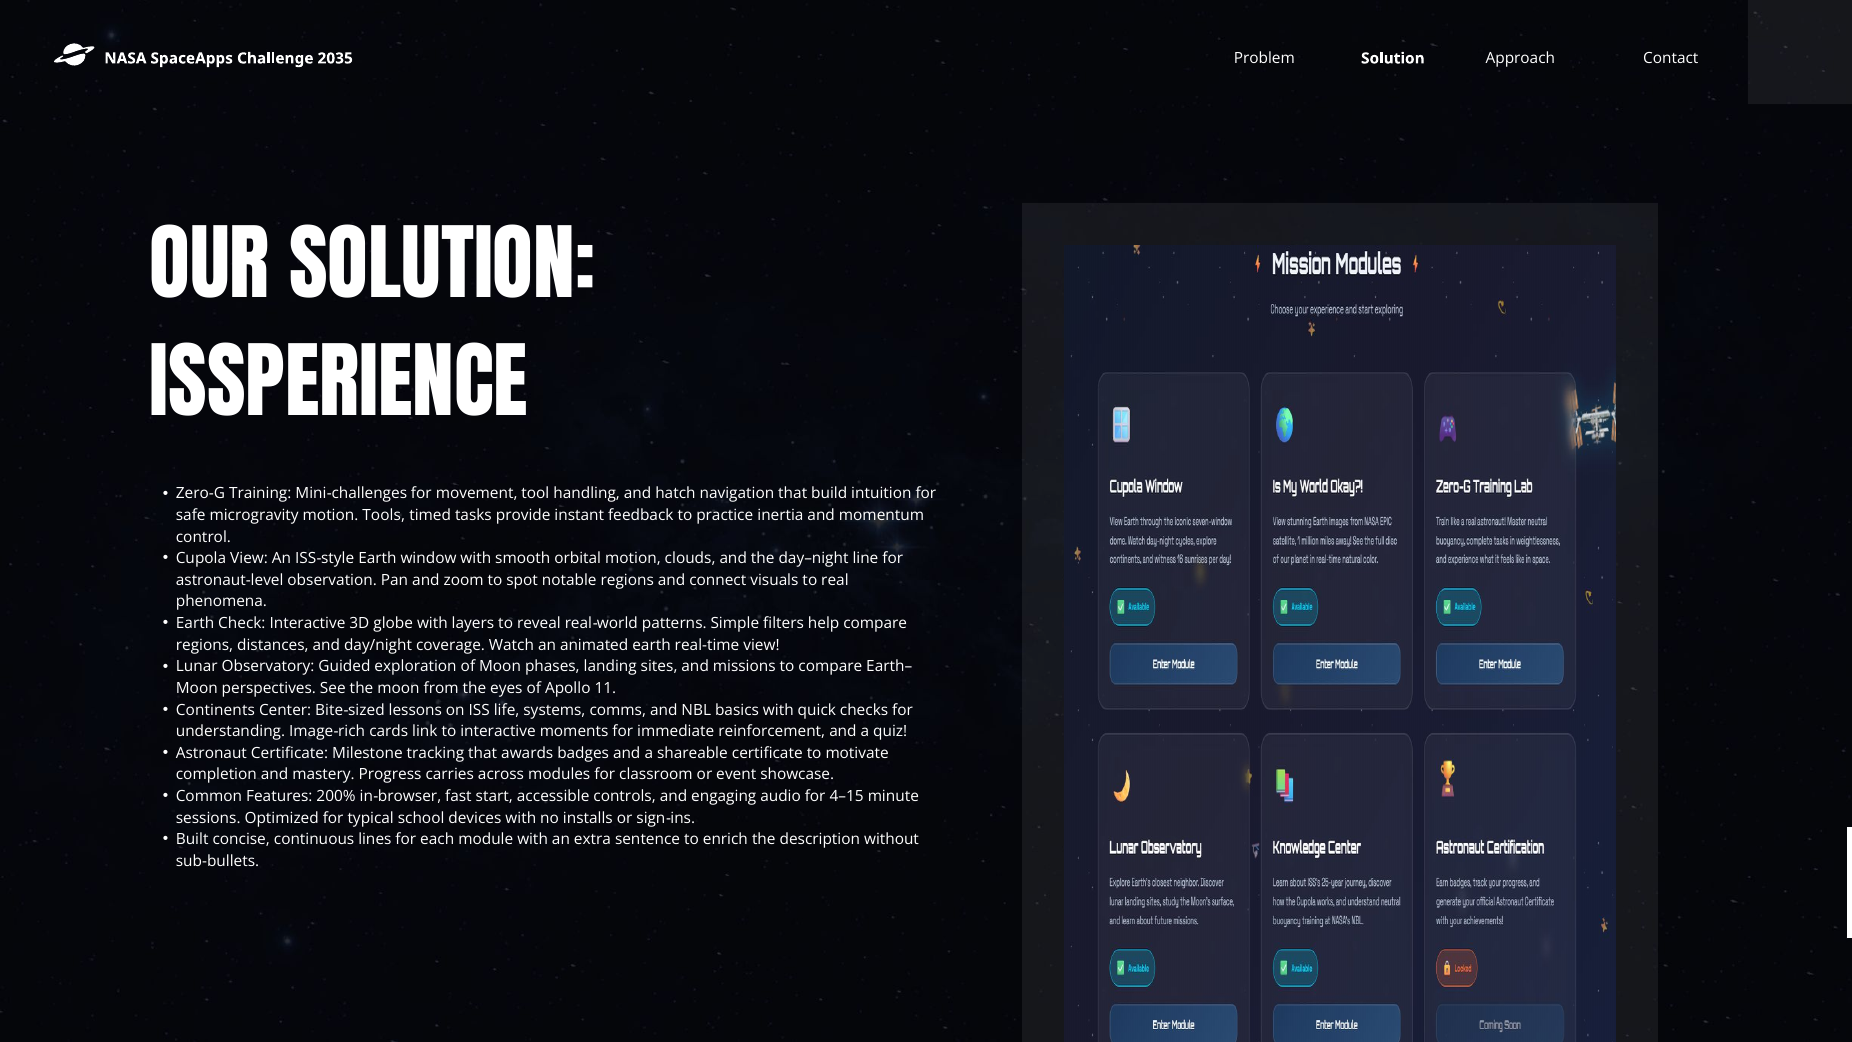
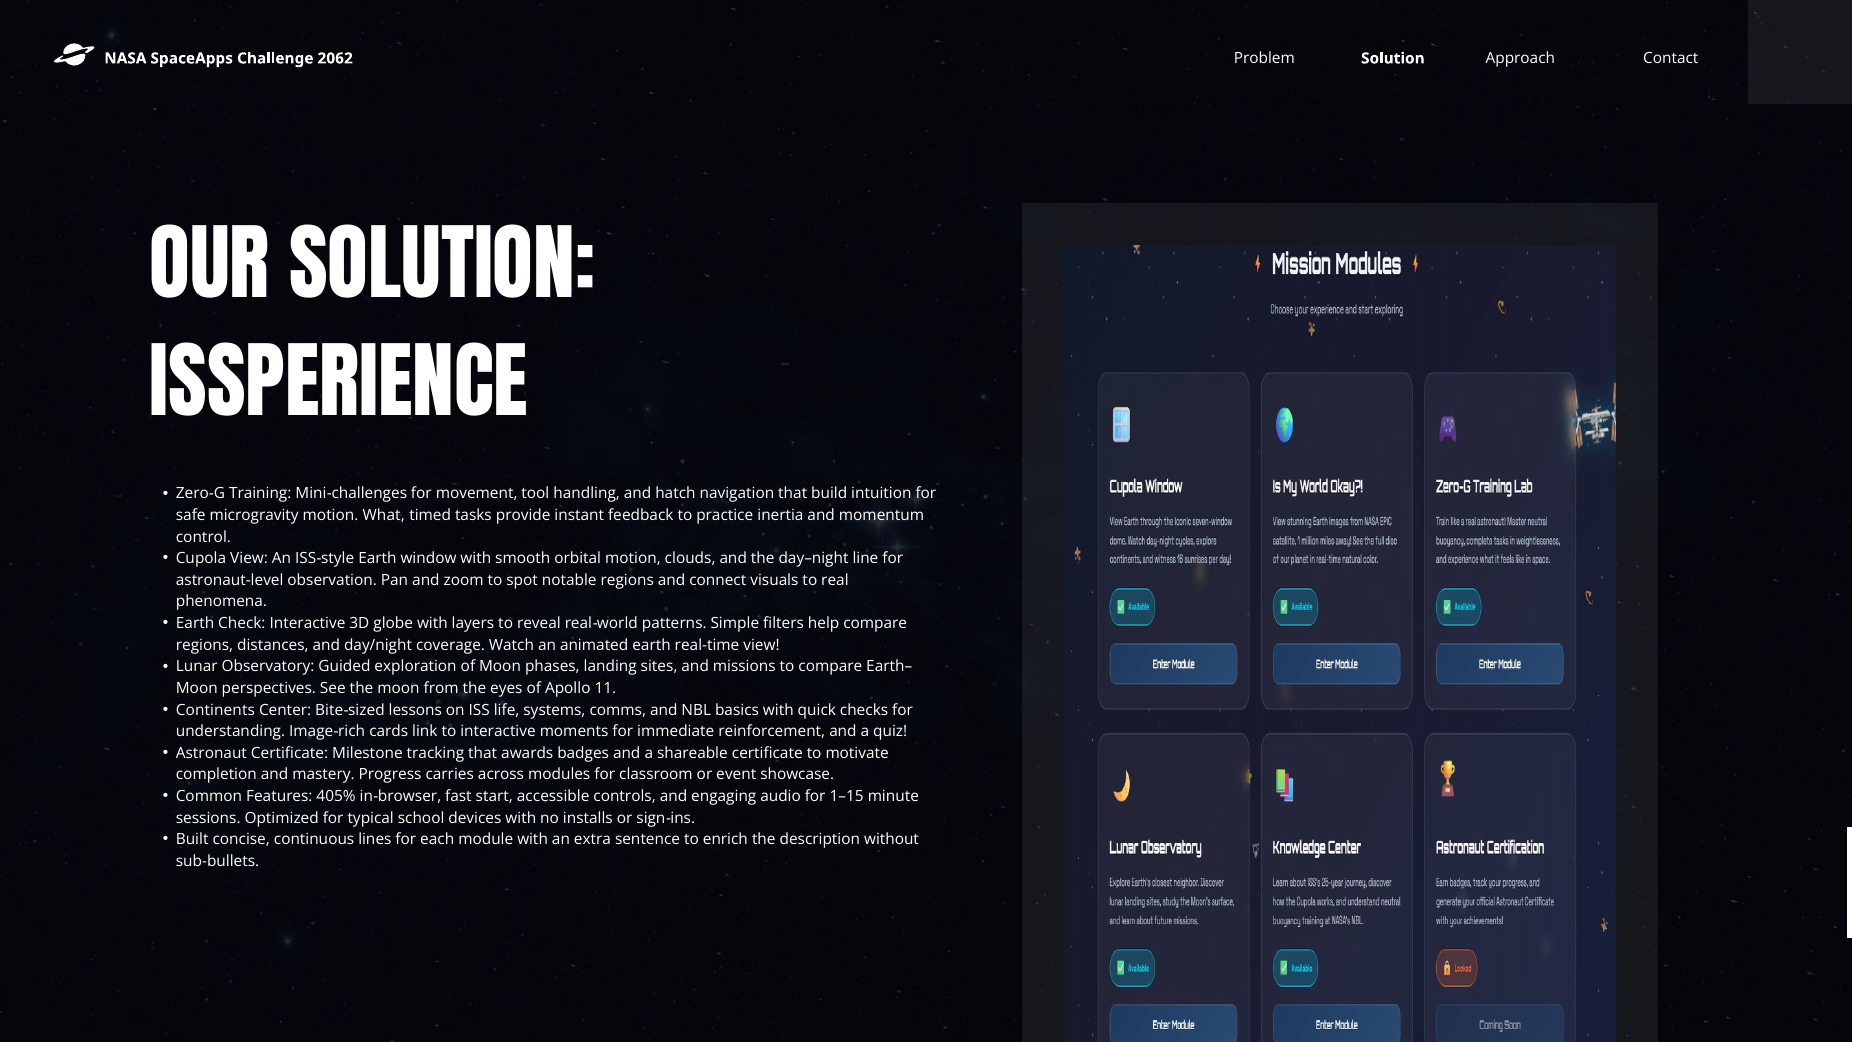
2035: 2035 -> 2062 (335, 58)
Tools: Tools -> What (384, 515)
200%: 200% -> 405% (336, 796)
4–15: 4–15 -> 1–15 (847, 796)
